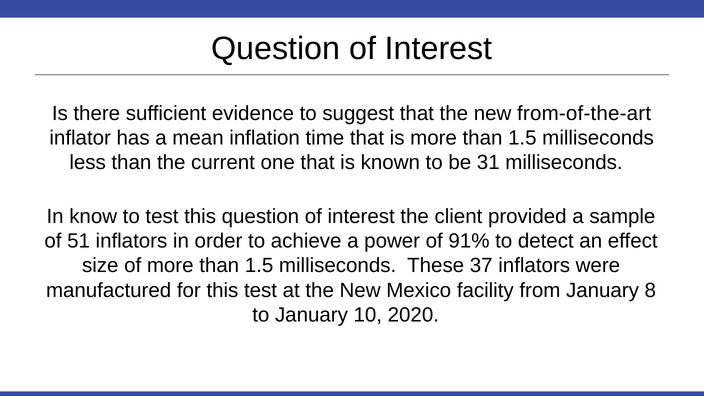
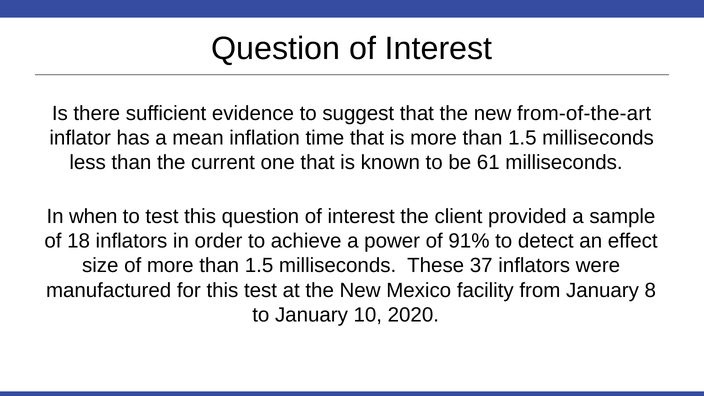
31: 31 -> 61 (488, 163)
know: know -> when (93, 216)
51: 51 -> 18 (79, 241)
